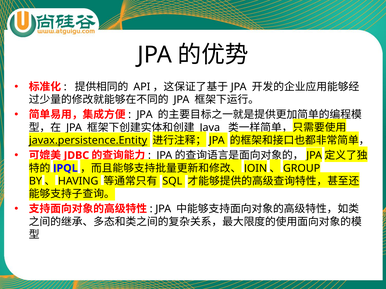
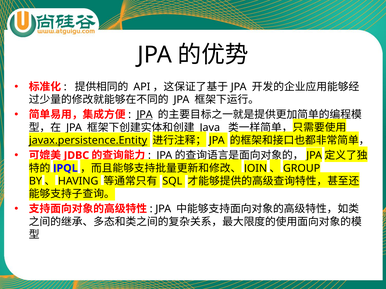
JPA underline: none -> present (145, 115)
